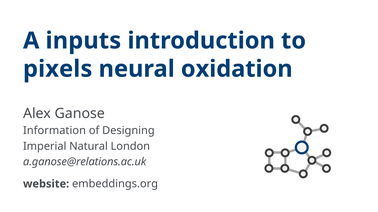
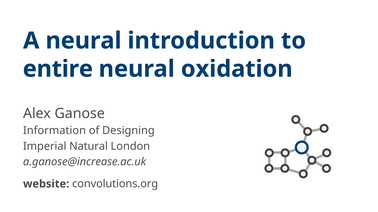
A inputs: inputs -> neural (83, 41)
pixels: pixels -> entire (58, 69)
a.ganose@relations.ac.uk: a.ganose@relations.ac.uk -> a.ganose@increase.ac.uk (85, 162)
embeddings.org: embeddings.org -> convolutions.org (115, 184)
